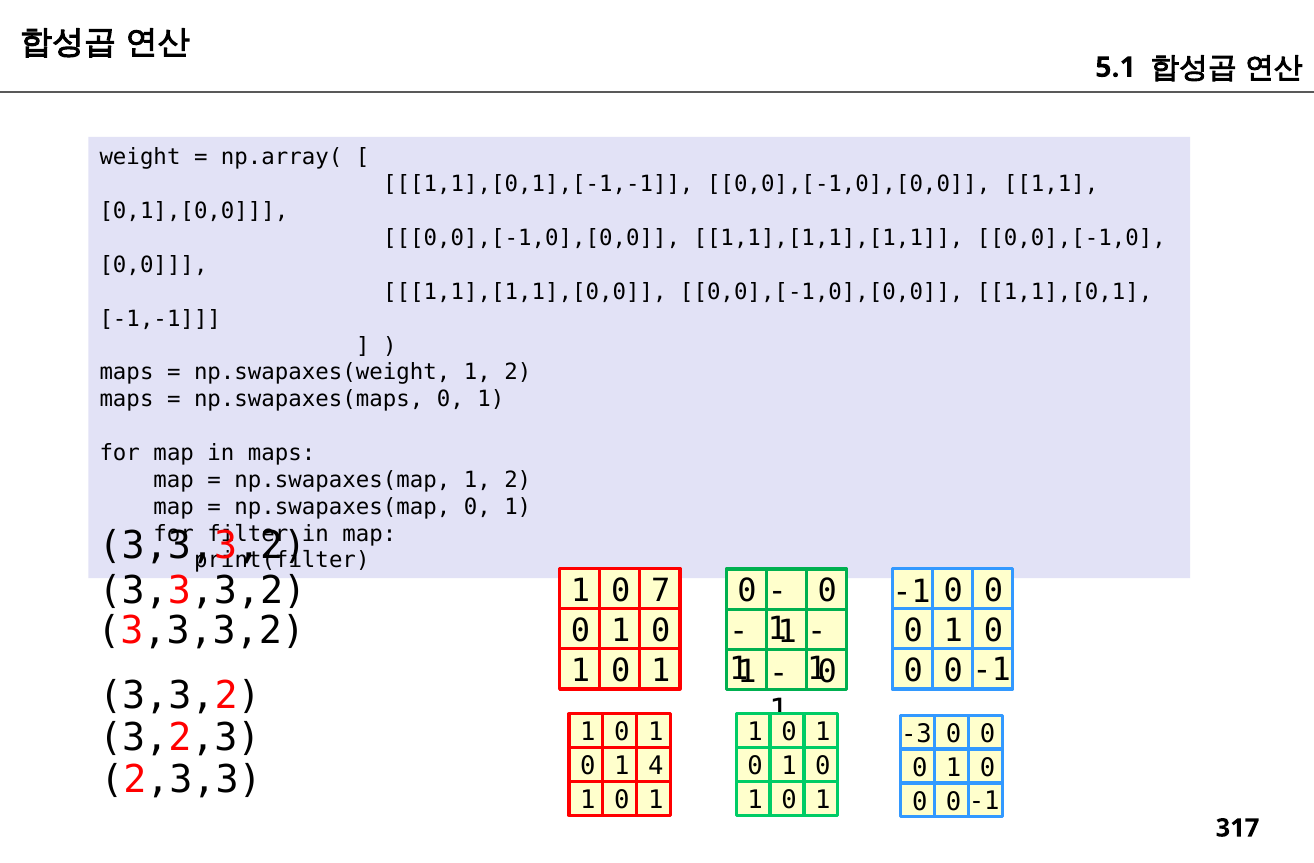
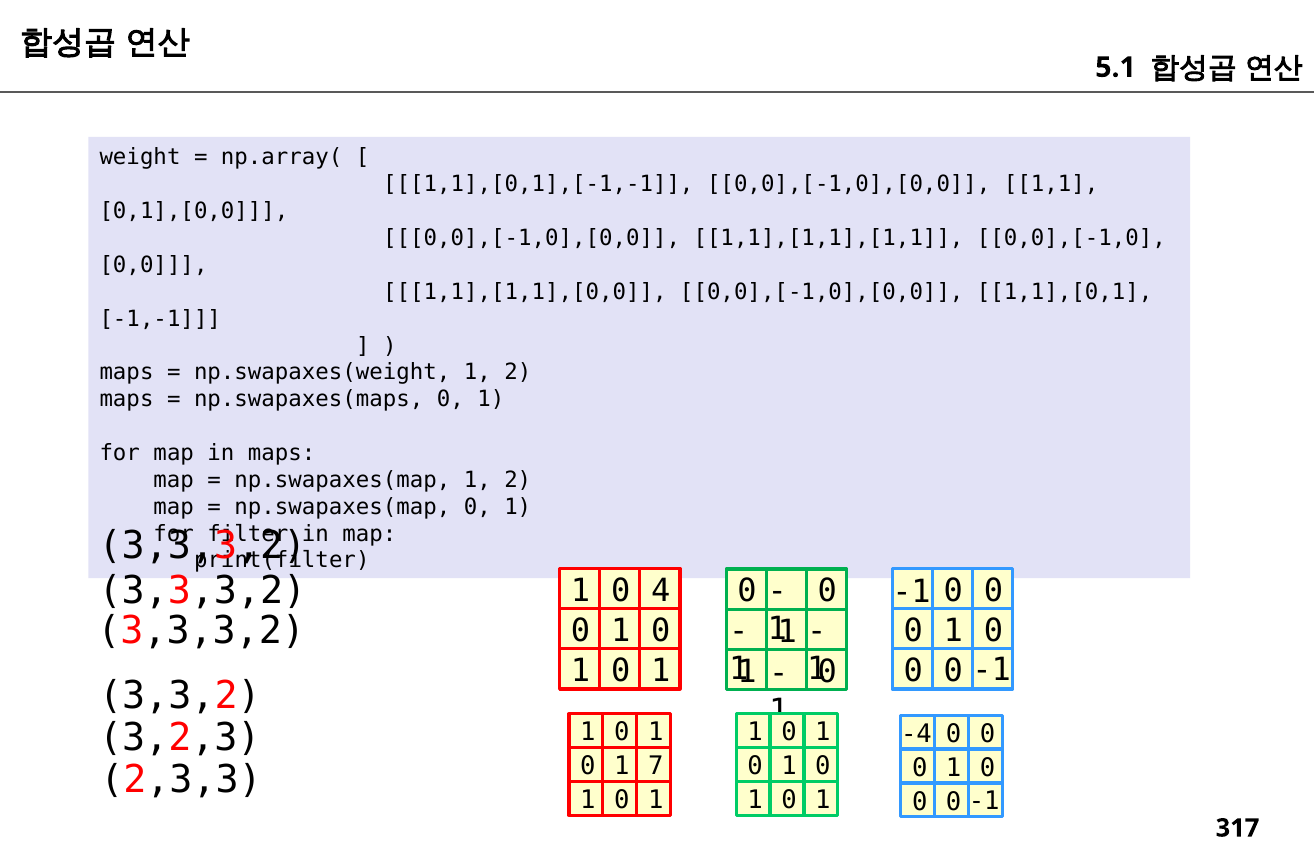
7: 7 -> 4 (661, 591)
-3: -3 -> -4 (916, 734)
4: 4 -> 7 (656, 766)
